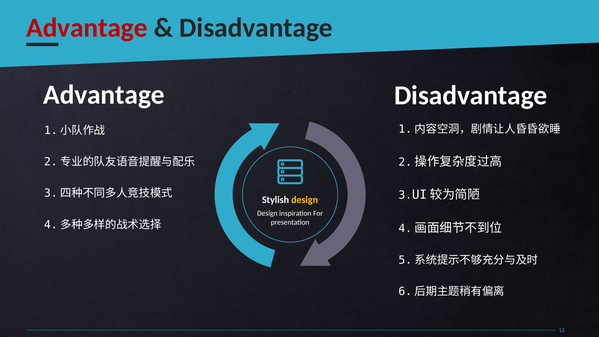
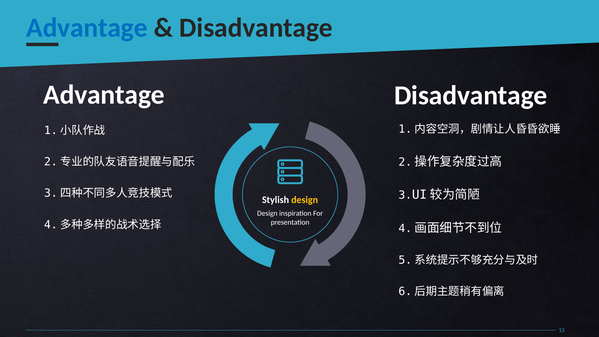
Advantage colour: red -> blue (87, 28)
